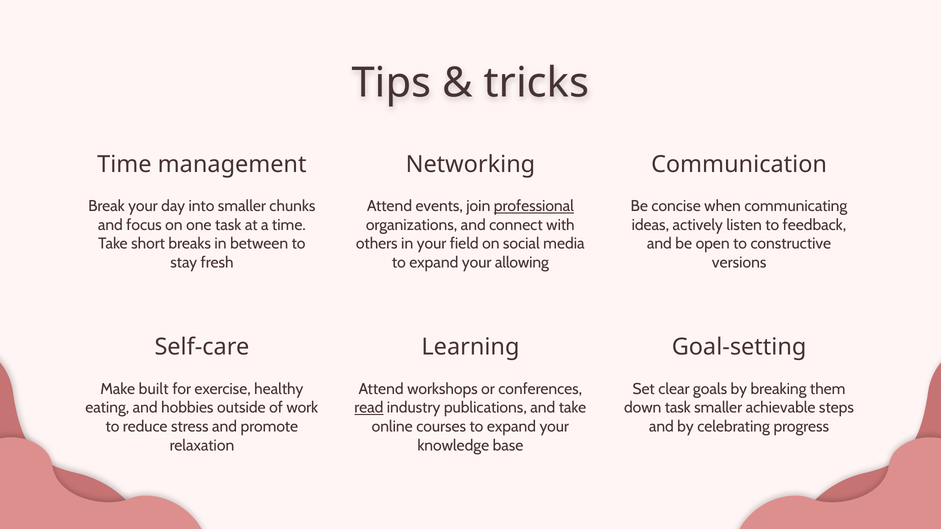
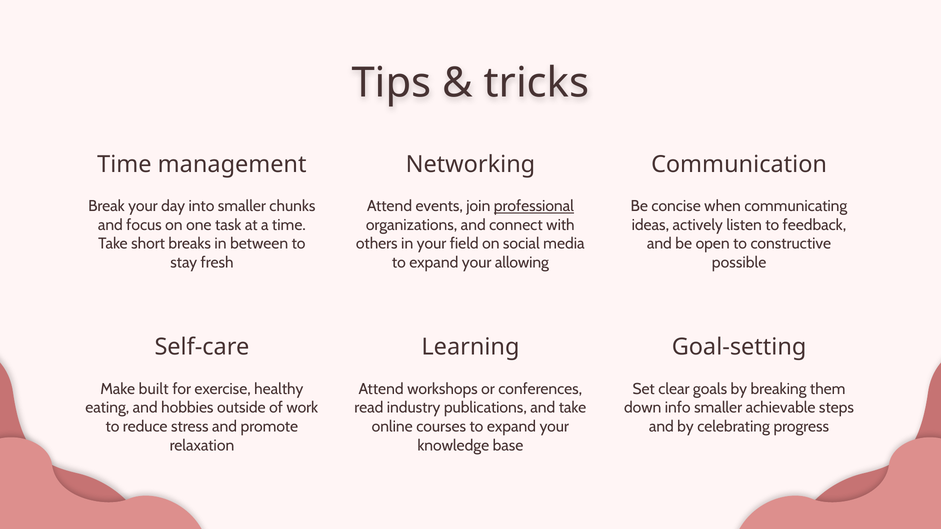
versions: versions -> possible (739, 263)
read underline: present -> none (369, 408)
down task: task -> info (678, 408)
